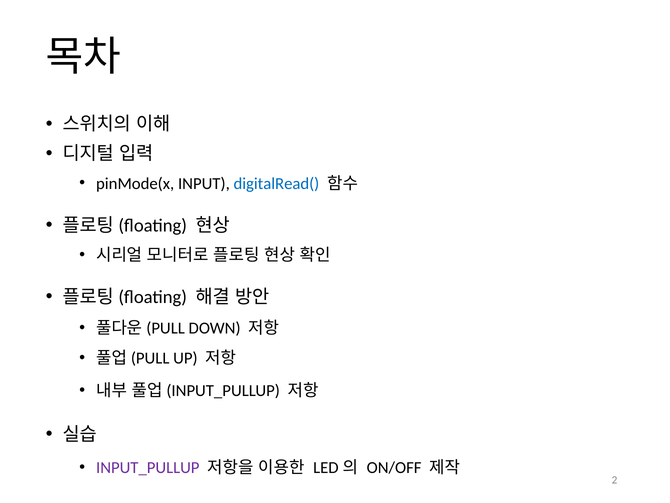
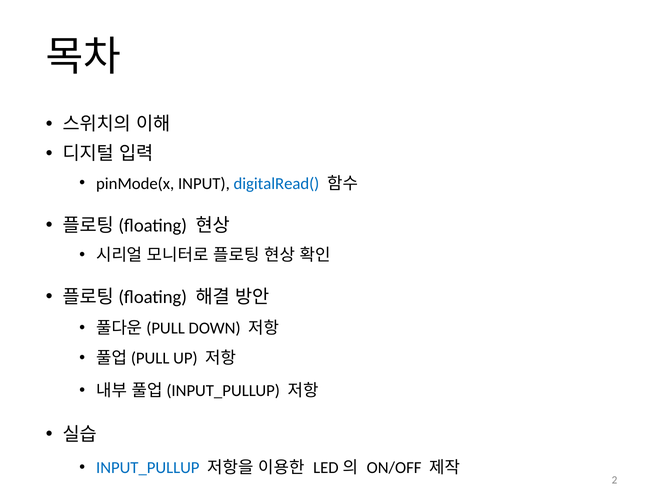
INPUT_PULLUP colour: purple -> blue (148, 467)
